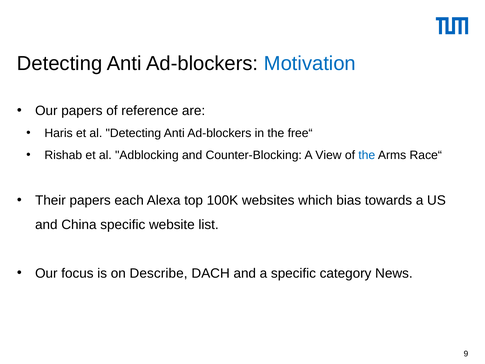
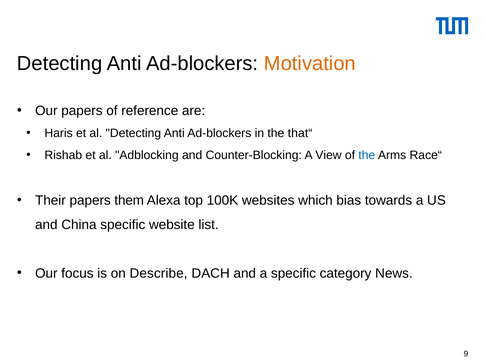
Motivation colour: blue -> orange (310, 64)
free“: free“ -> that“ (300, 133)
each: each -> them (129, 200)
